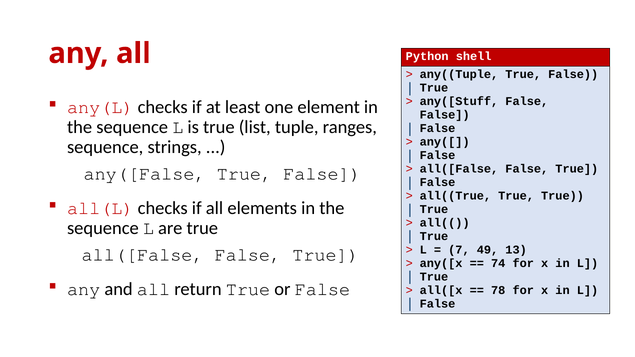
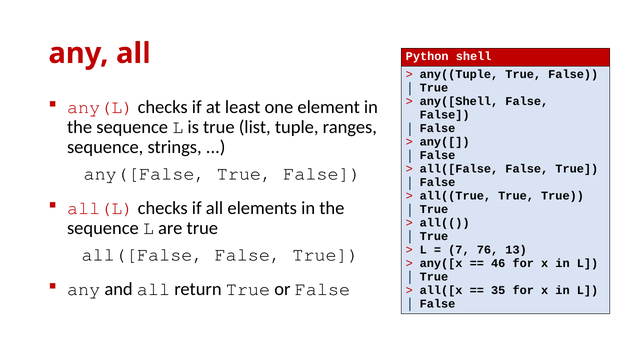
any([Stuff: any([Stuff -> any([Shell (459, 102)
49: 49 -> 76 (488, 250)
74: 74 -> 46 (498, 264)
78: 78 -> 35 (498, 291)
